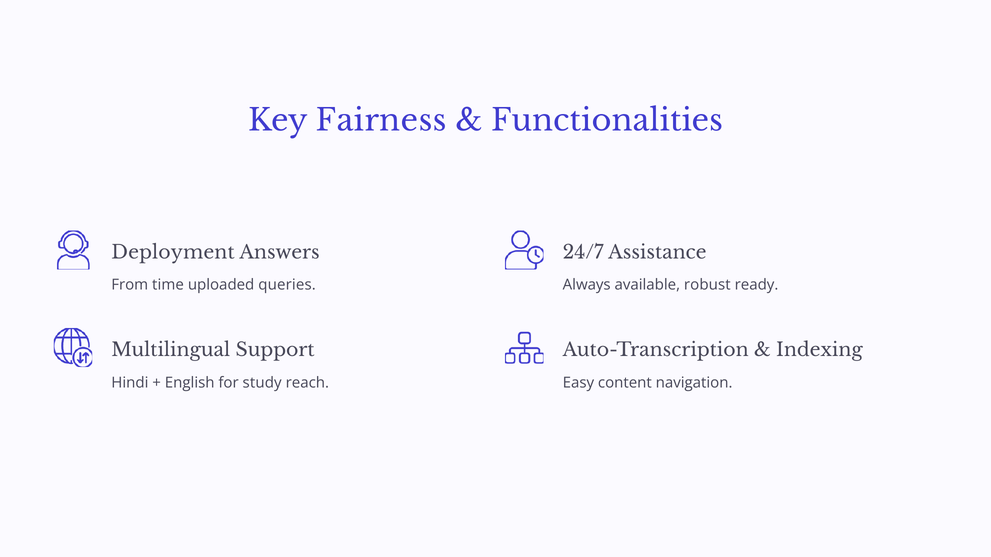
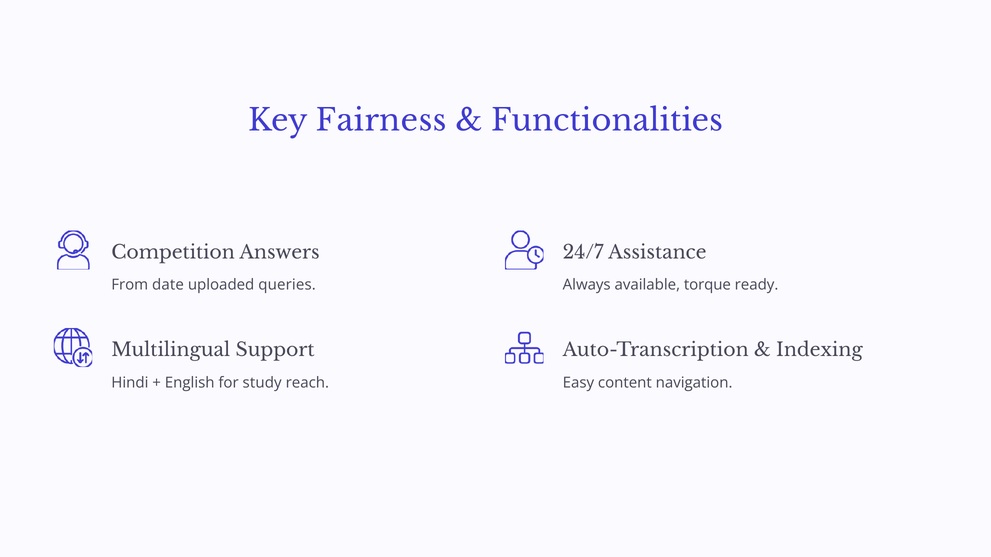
Deployment: Deployment -> Competition (173, 253)
time: time -> date (168, 285)
robust: robust -> torque (707, 285)
